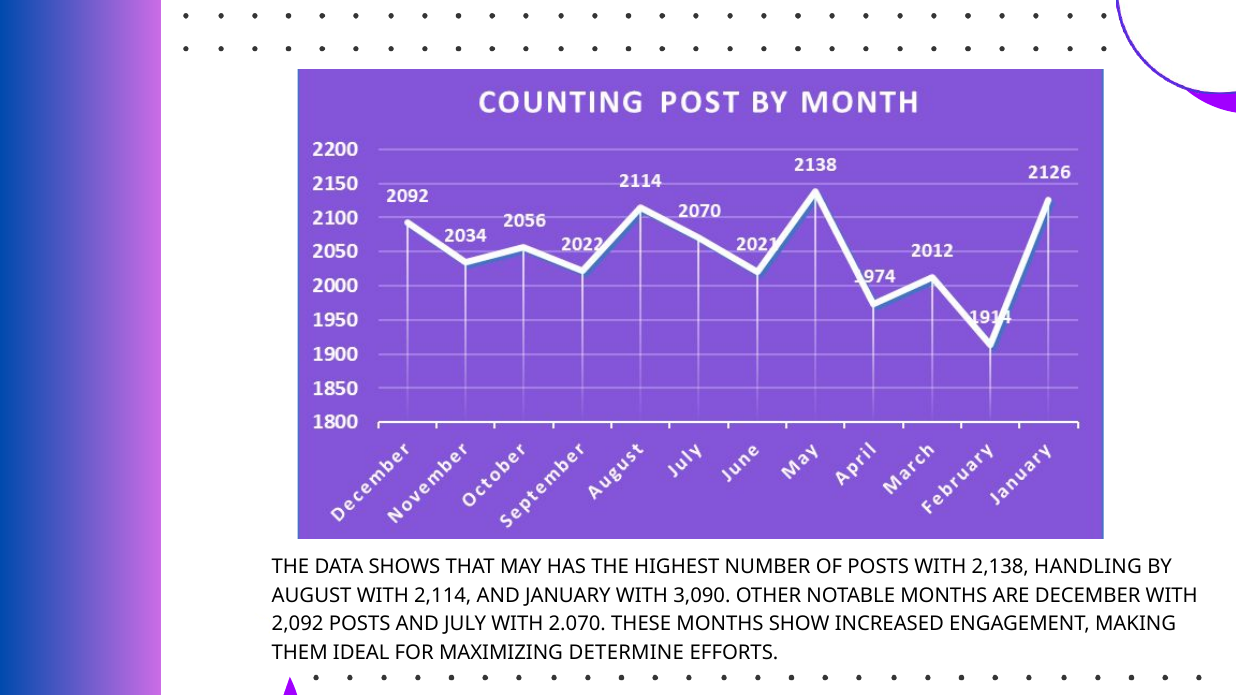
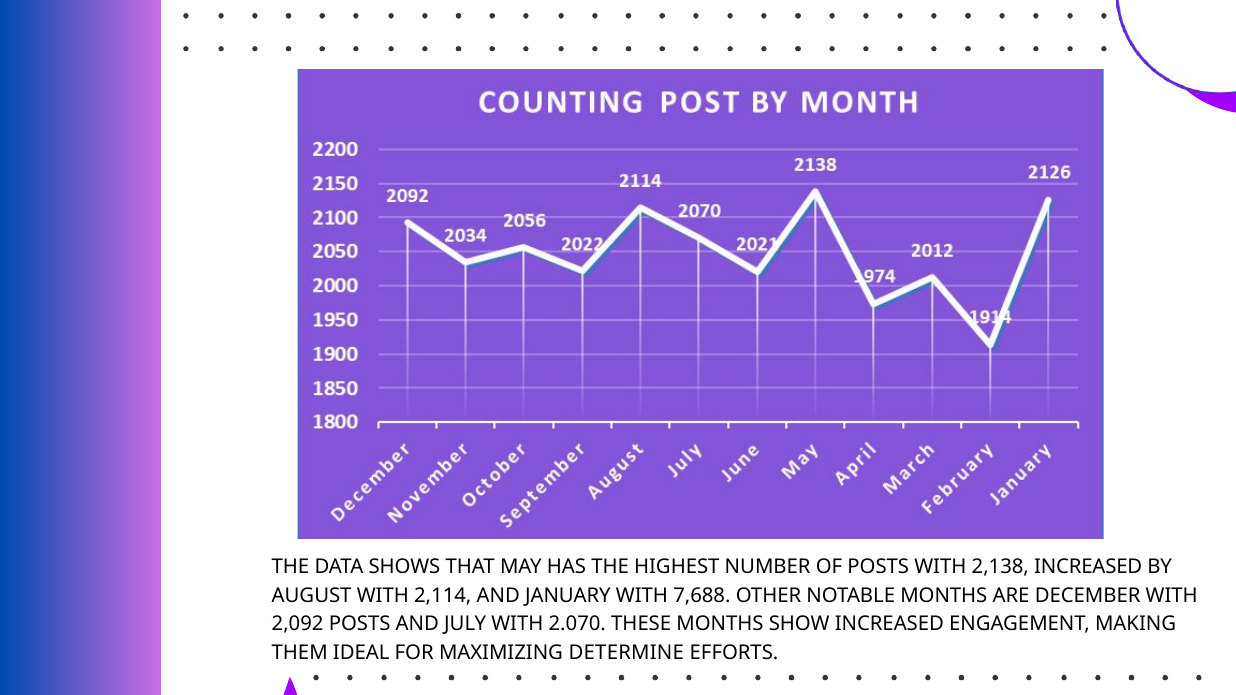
2,138 HANDLING: HANDLING -> INCREASED (1088, 567)
3,090: 3,090 -> 7,688 (702, 596)
